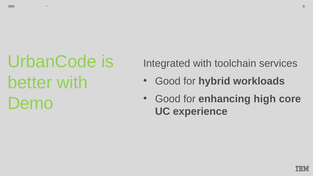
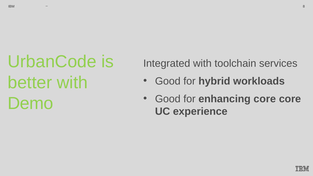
enhancing high: high -> core (265, 99)
